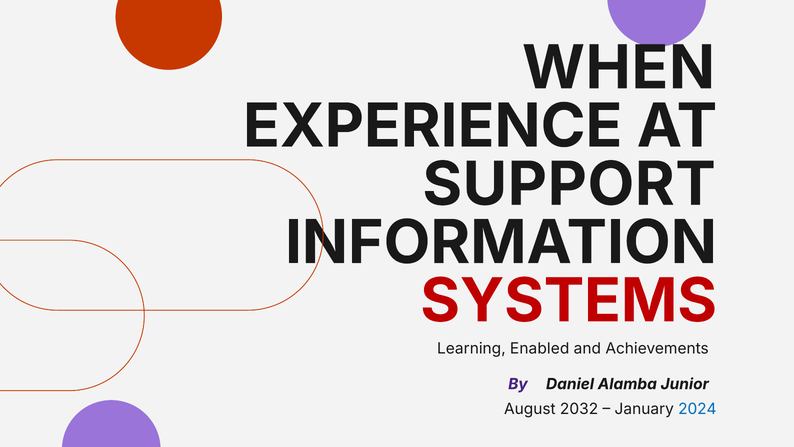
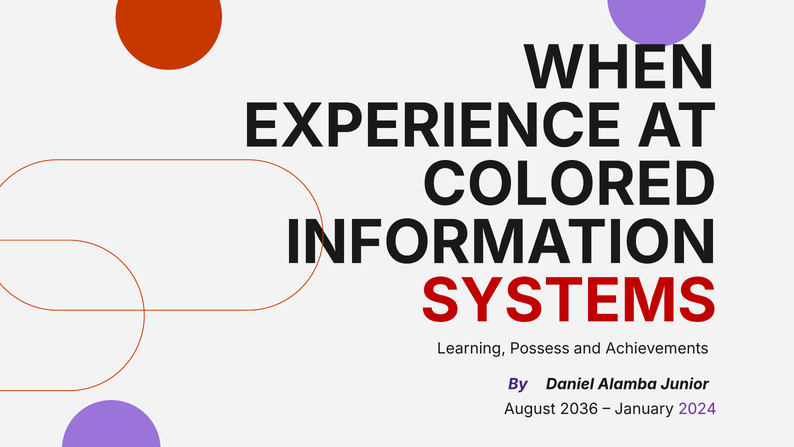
SUPPORT: SUPPORT -> COLORED (569, 185)
Enabled: Enabled -> Possess (540, 348)
2032: 2032 -> 2036 (579, 409)
2024 colour: blue -> purple (697, 409)
